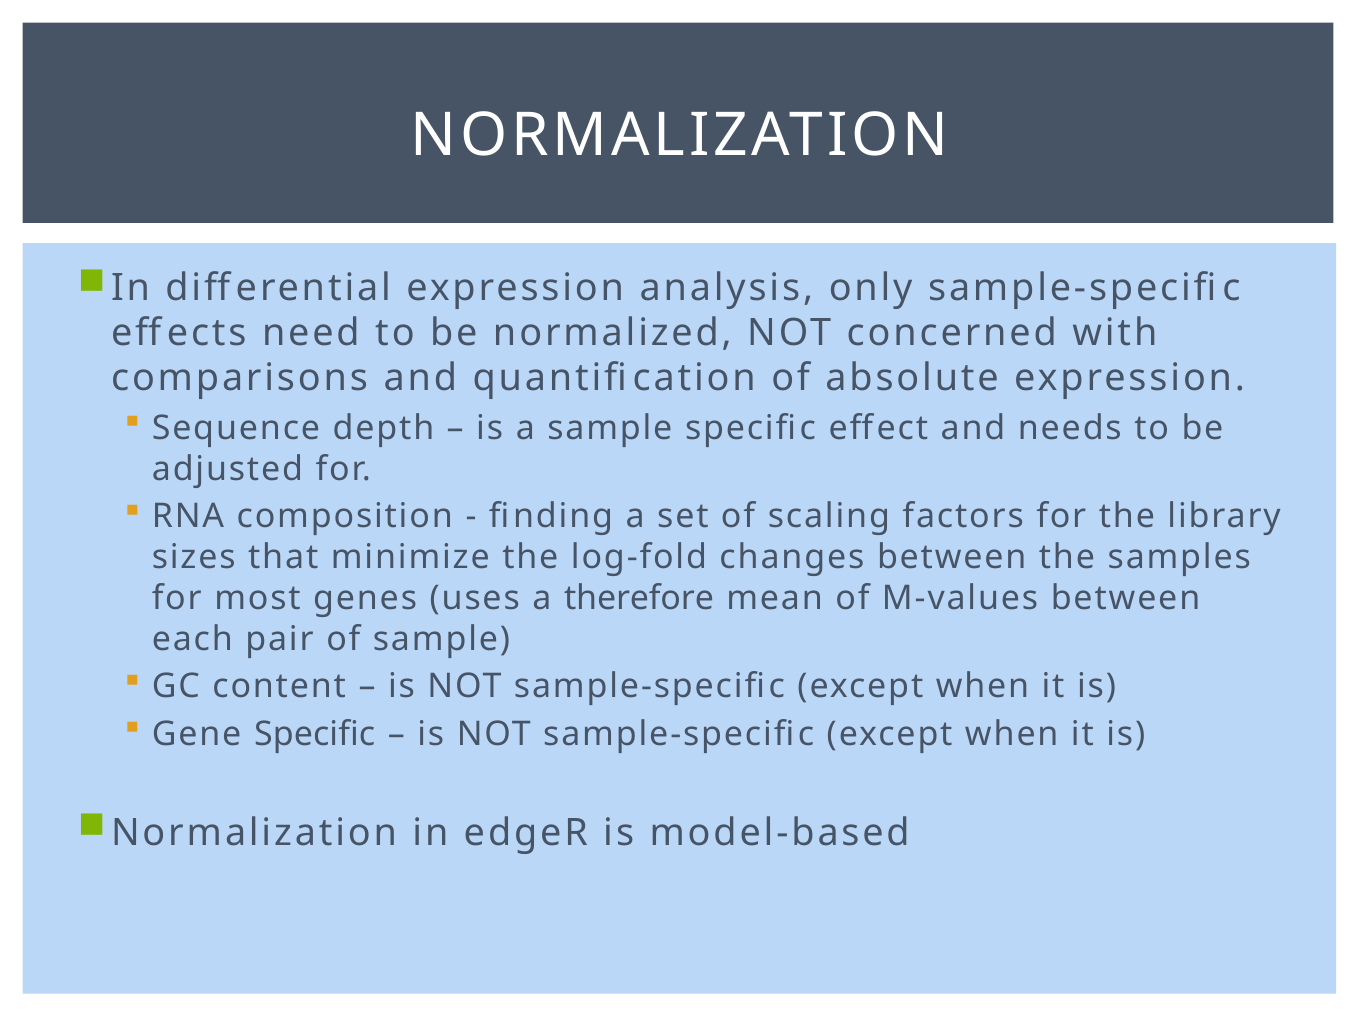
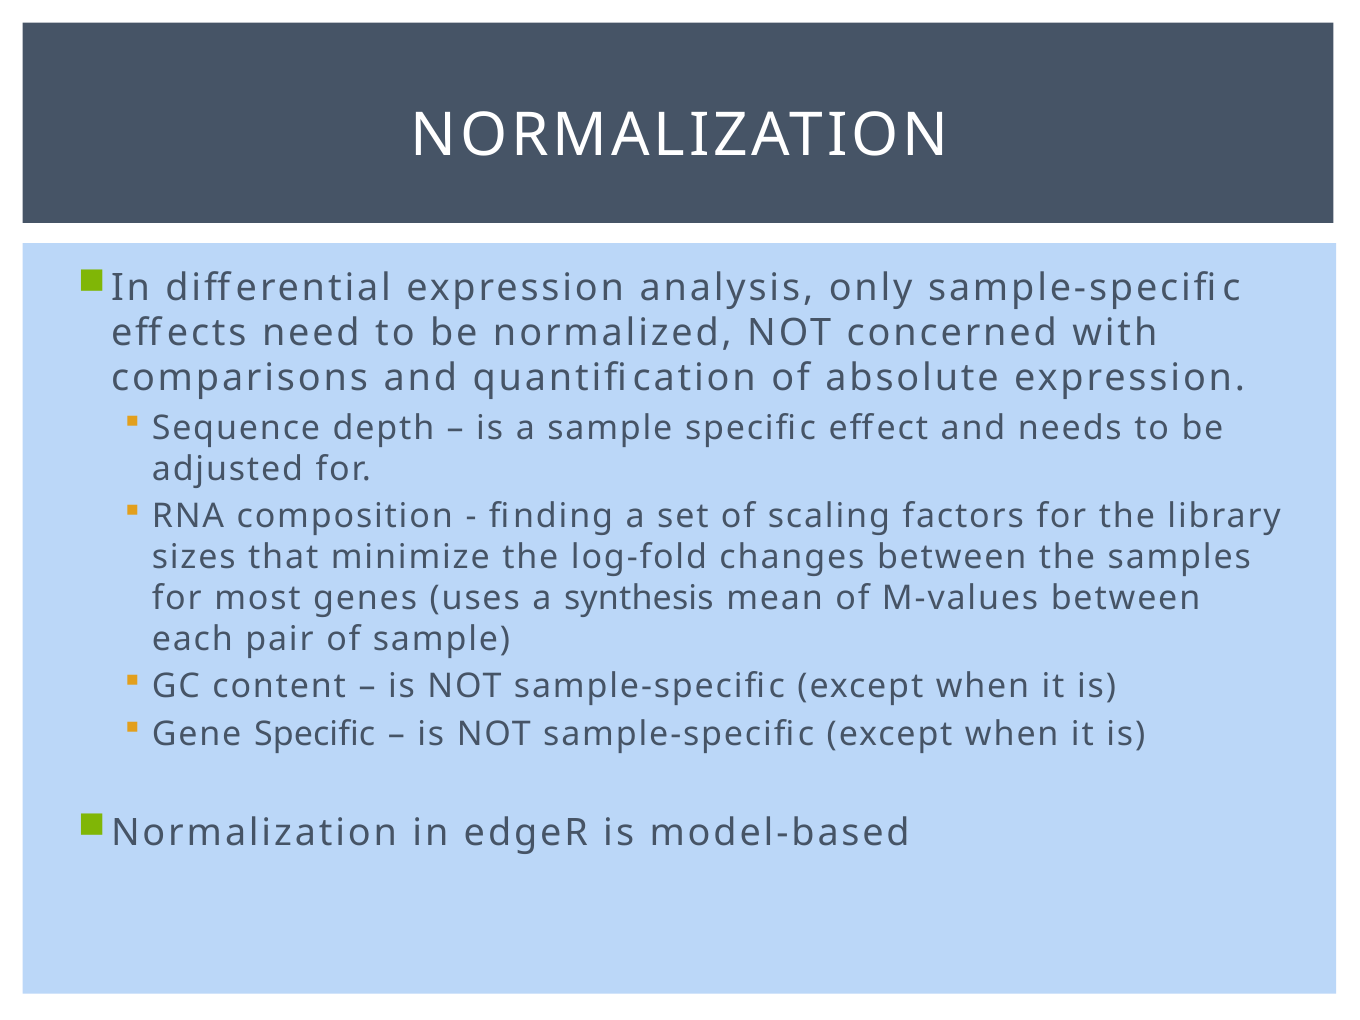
therefore: therefore -> synthesis (639, 598)
